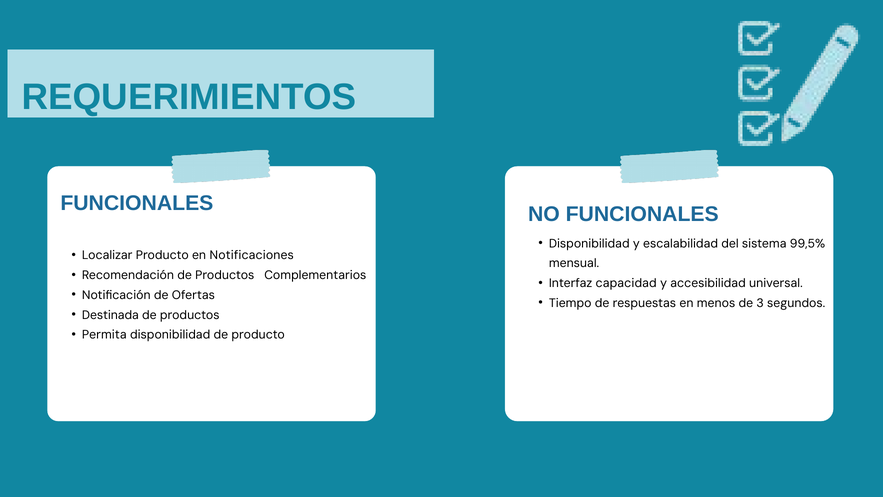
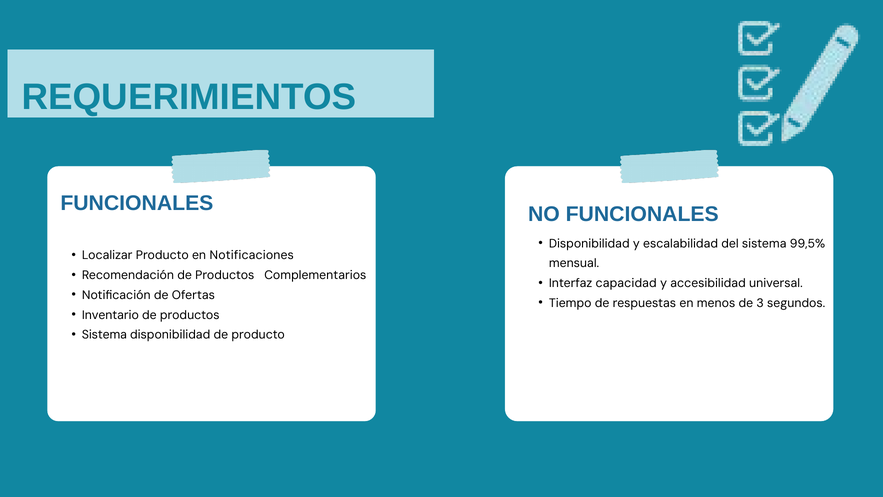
Destinada: Destinada -> Inventario (110, 315)
Permita: Permita -> Sistema (104, 335)
